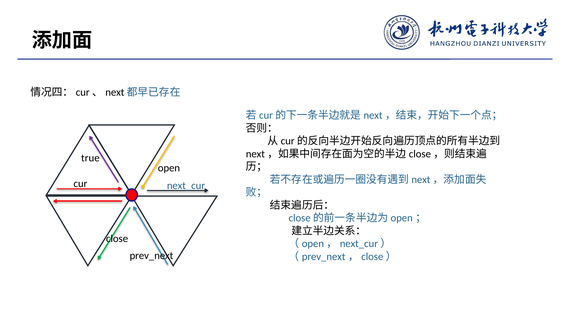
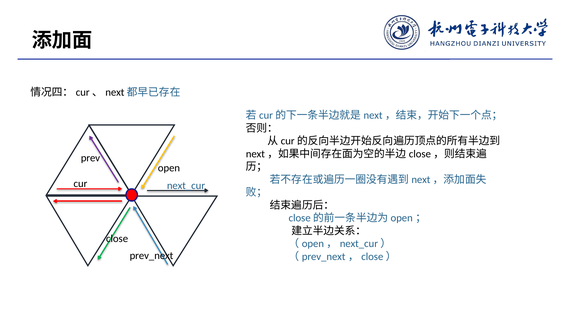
true: true -> prev (90, 158)
